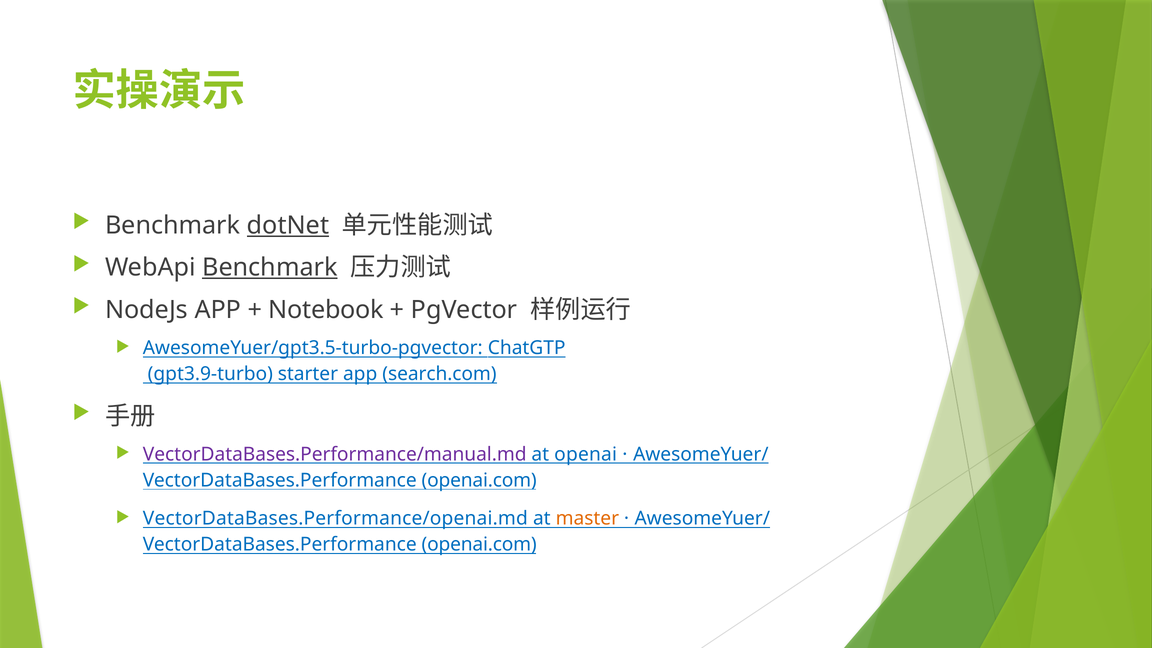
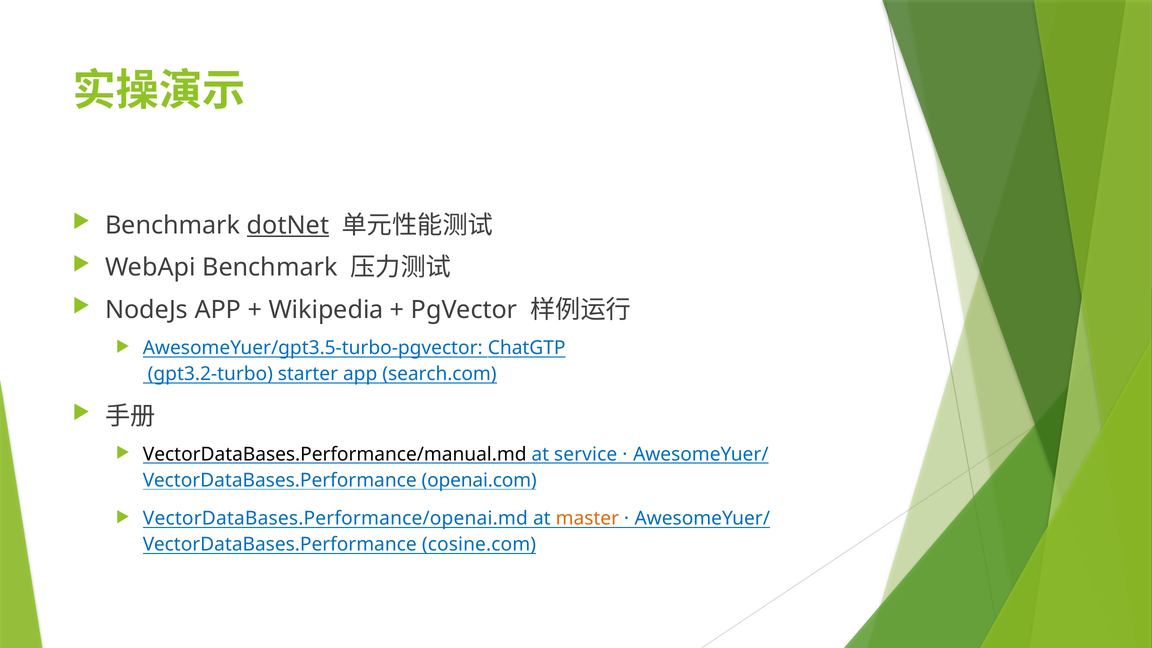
Benchmark underline: present -> none (270, 268)
Notebook: Notebook -> Wikipedia (326, 310)
gpt3.9-turbo: gpt3.9-turbo -> gpt3.2-turbo (210, 374)
VectorDataBases.Performance/manual.md colour: purple -> black (335, 454)
openai: openai -> service (586, 454)
openai.com: openai.com -> cosine.com (479, 545)
